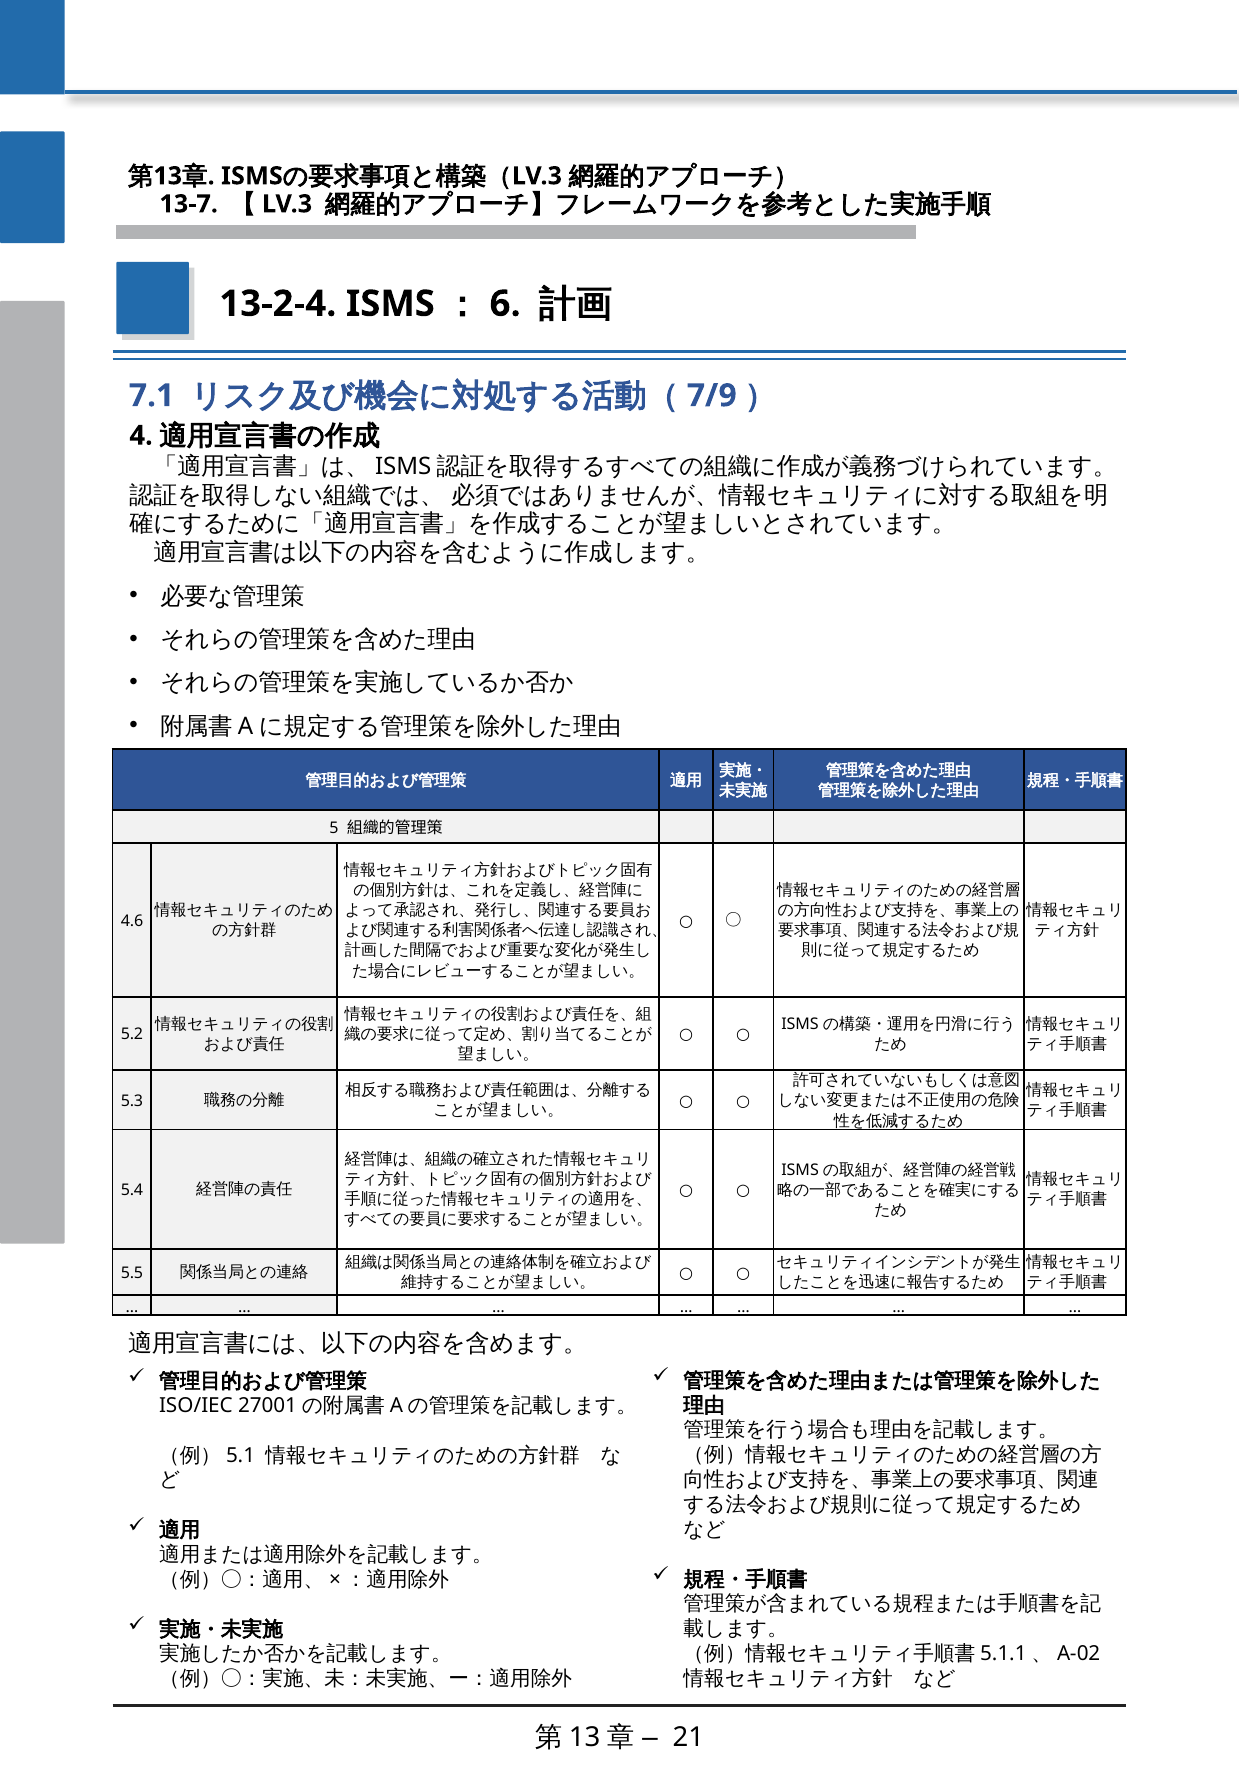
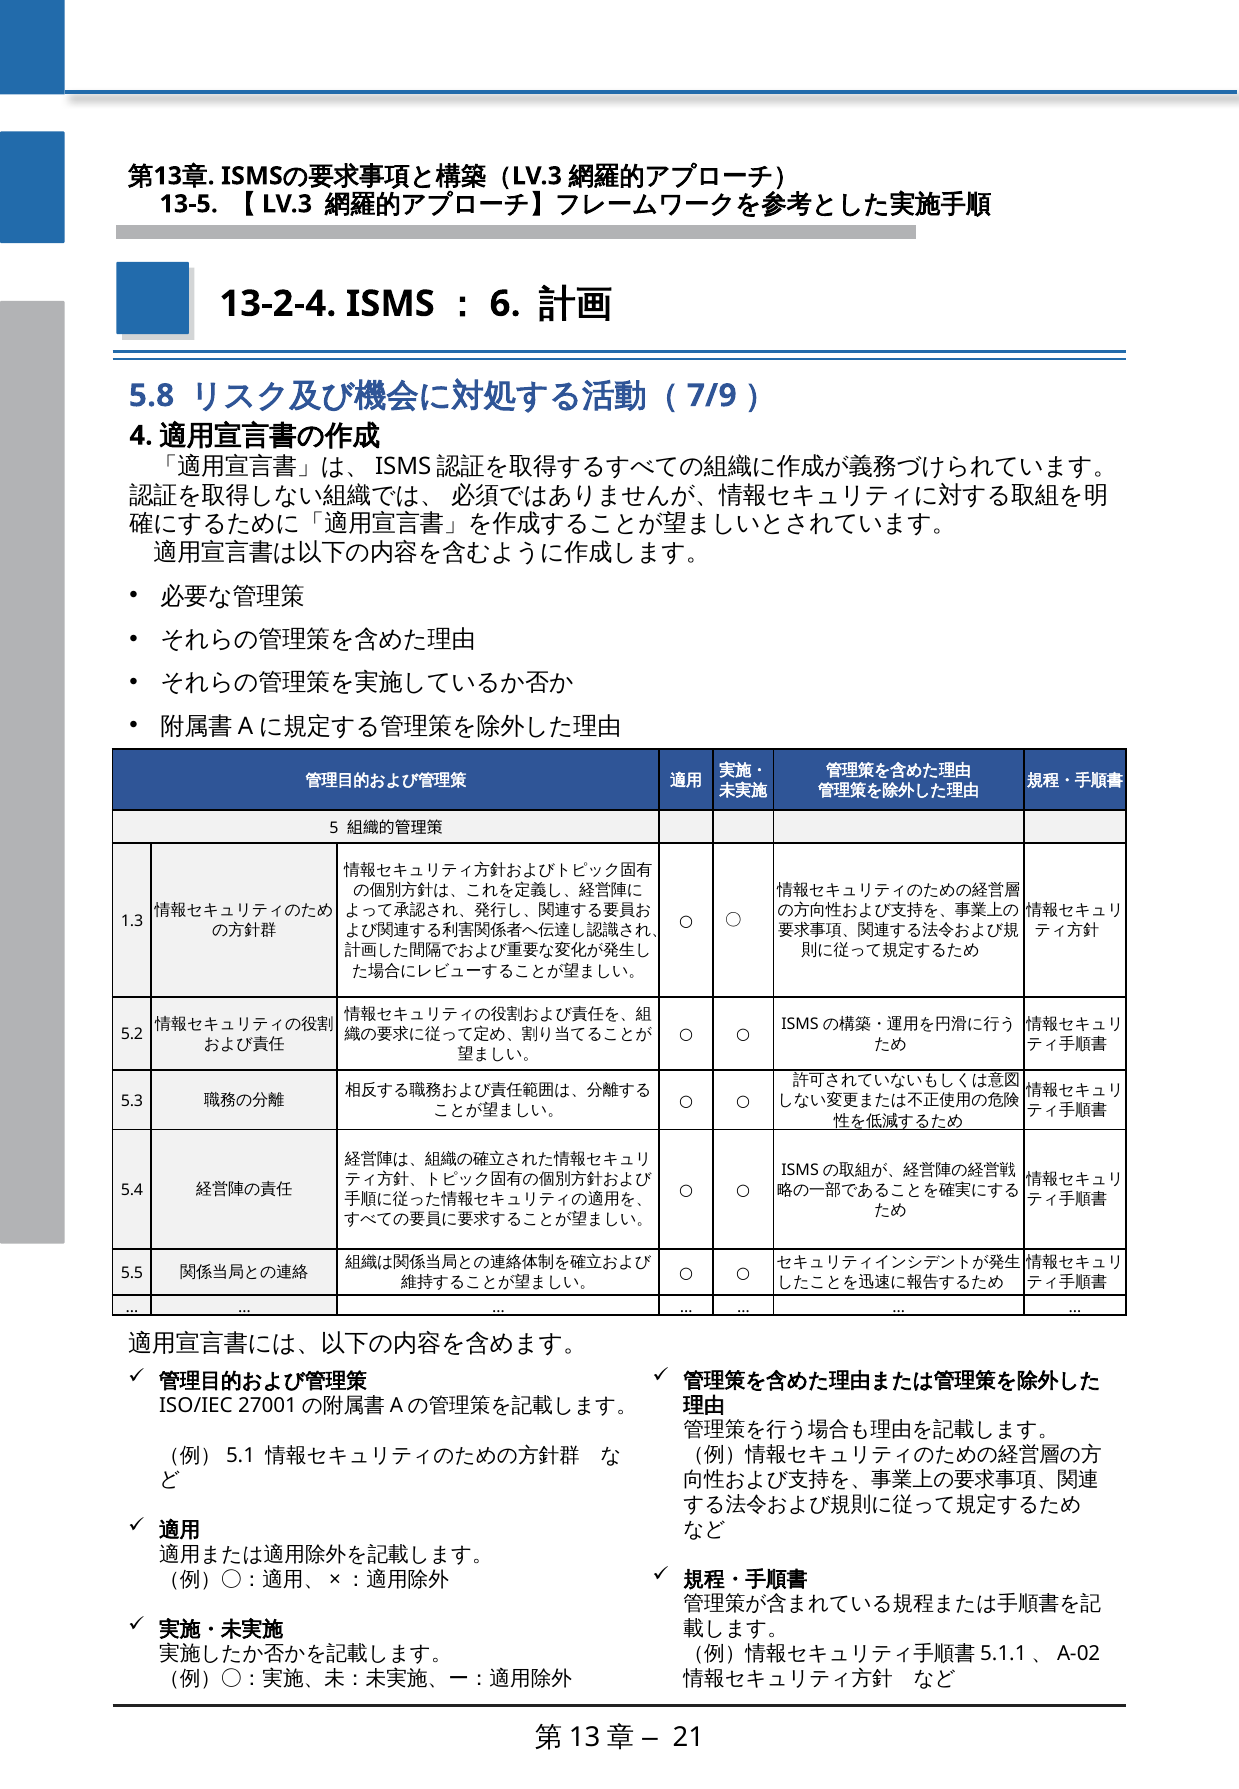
13-7: 13-7 -> 13-5 (189, 204)
7.1: 7.1 -> 5.8 (152, 396)
4.6: 4.6 -> 1.3 (132, 922)
